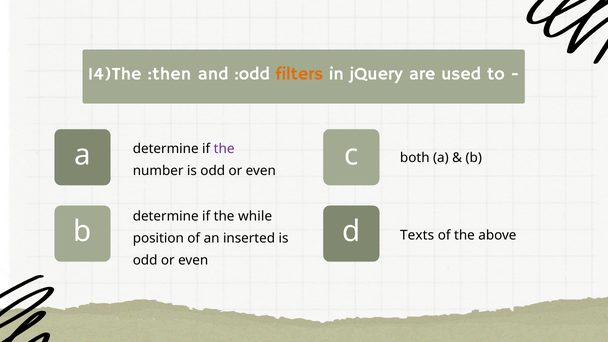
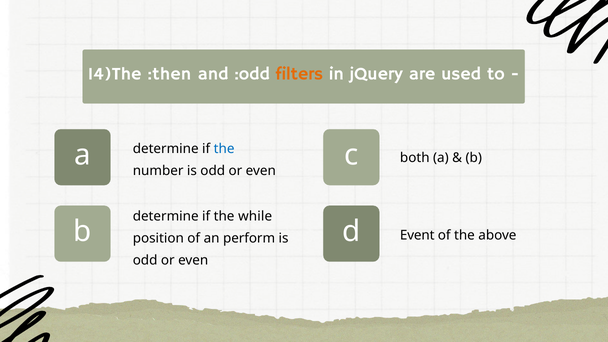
the colour: purple -> blue (224, 149)
Texts: Texts -> Event (417, 235)
inserted: inserted -> perform (249, 238)
